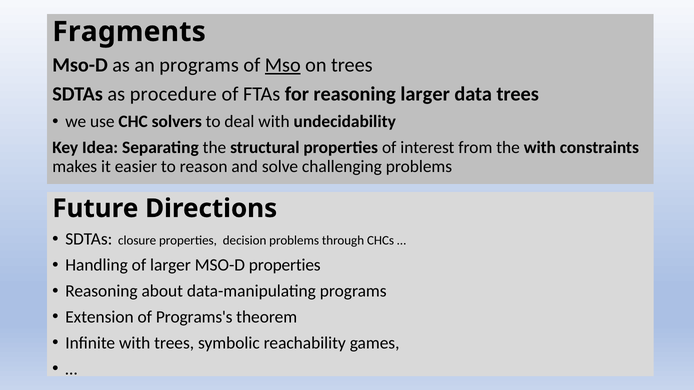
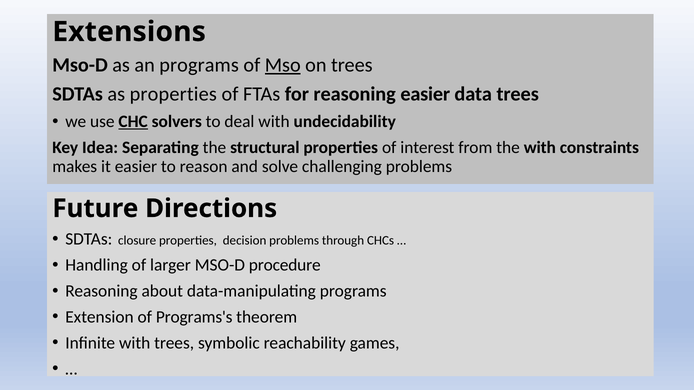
Fragments: Fragments -> Extensions (129, 32)
as procedure: procedure -> properties (173, 94)
reasoning larger: larger -> easier (425, 94)
CHC underline: none -> present (133, 122)
MSO-D properties: properties -> procedure (285, 265)
